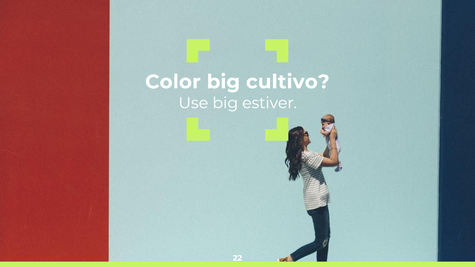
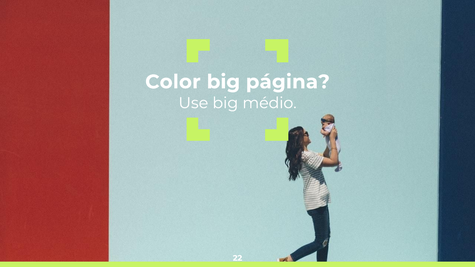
cultivo: cultivo -> página (288, 82)
estiver: estiver -> médio (269, 103)
